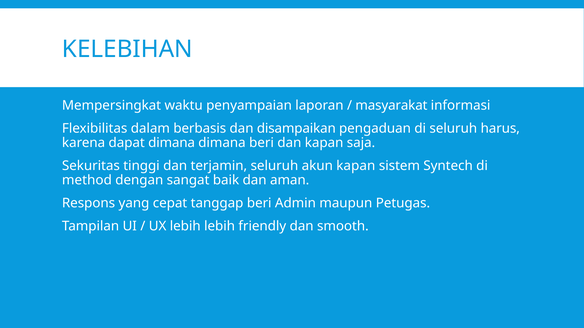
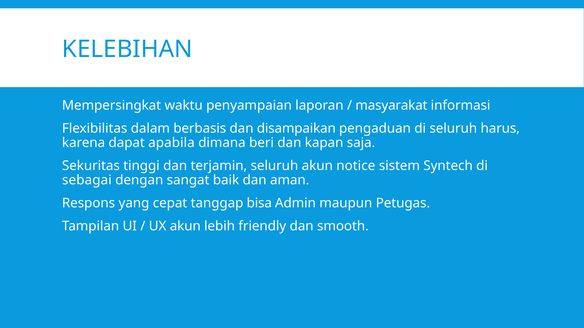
dapat dimana: dimana -> apabila (171, 143)
akun kapan: kapan -> notice (356, 166)
method: method -> sebagai (87, 181)
tanggap beri: beri -> bisa (259, 203)
UX lebih: lebih -> akun (185, 226)
